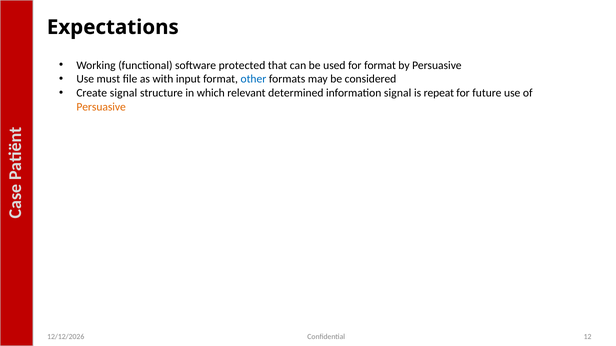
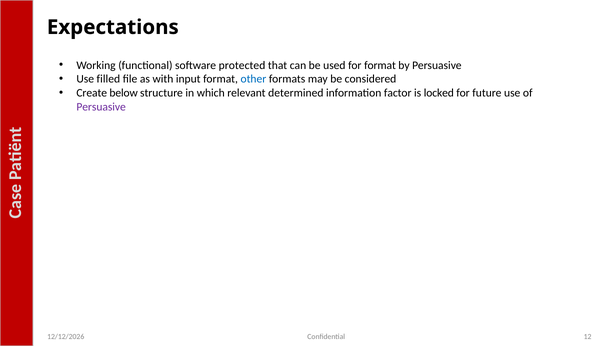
must: must -> filled (108, 79)
Create signal: signal -> below (124, 93)
information signal: signal -> factor (398, 93)
repeat: repeat -> locked (439, 93)
Persuasive colour: orange -> purple (101, 107)
